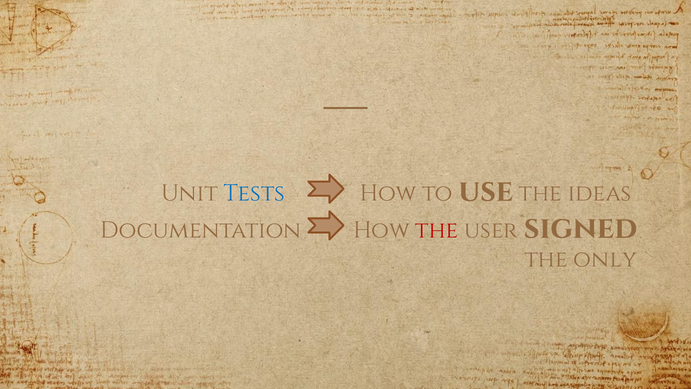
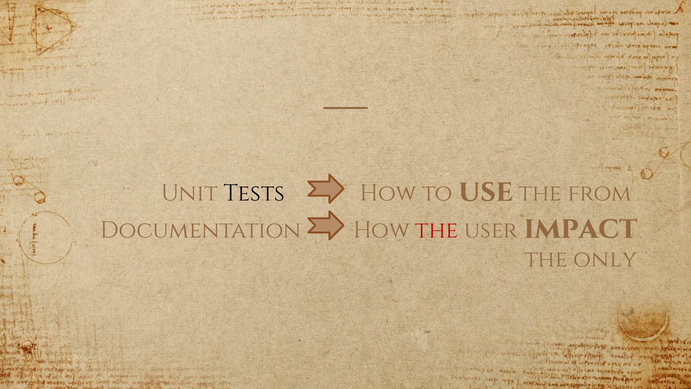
Tests colour: blue -> black (254, 193)
ideas: ideas -> from (600, 193)
signed: signed -> impact (581, 227)
